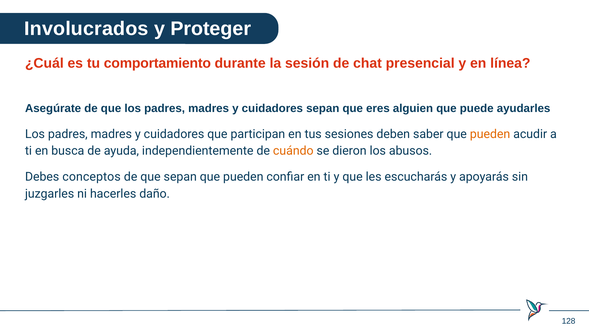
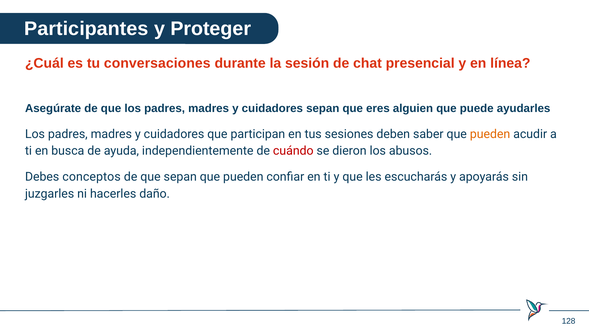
Involucrados: Involucrados -> Participantes (86, 29)
comportamiento: comportamiento -> conversaciones (157, 63)
cuándo colour: orange -> red (293, 151)
